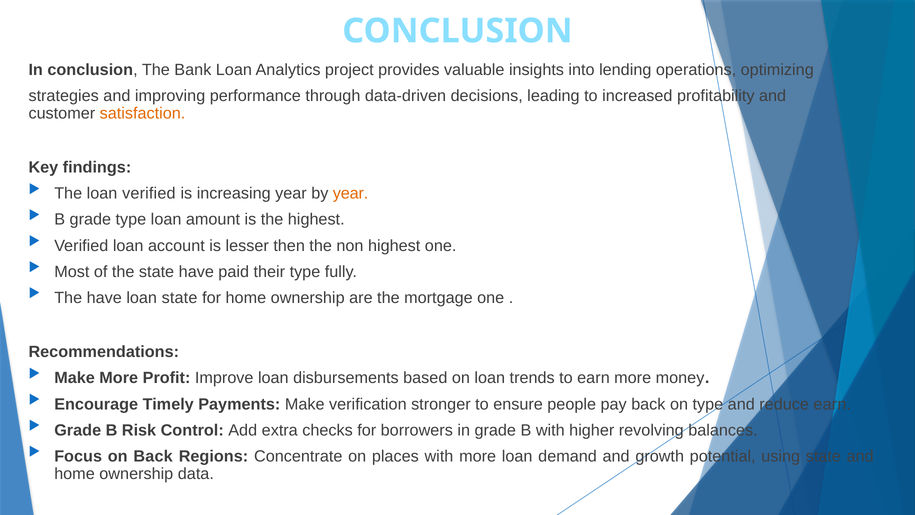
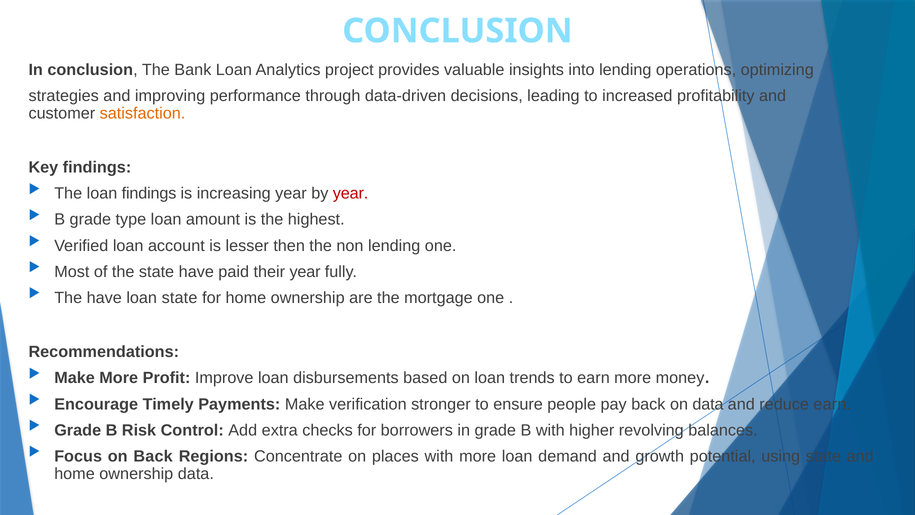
loan verified: verified -> findings (149, 193)
year colour: orange -> red (351, 193)
non highest: highest -> lending (394, 246)
their type: type -> year (305, 272)
on type: type -> data (708, 404)
